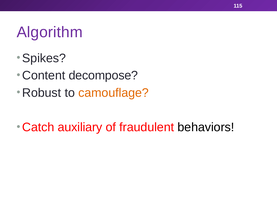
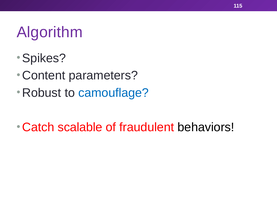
decompose: decompose -> parameters (103, 75)
camouflage colour: orange -> blue (114, 93)
auxiliary: auxiliary -> scalable (80, 127)
